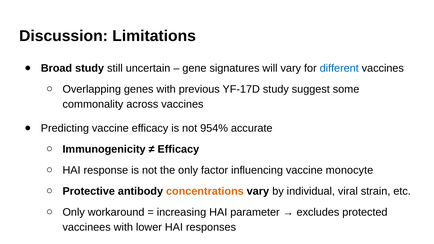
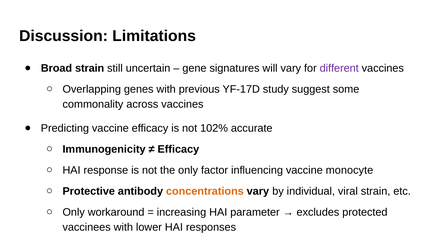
Broad study: study -> strain (90, 68)
different colour: blue -> purple (339, 68)
954%: 954% -> 102% (214, 128)
